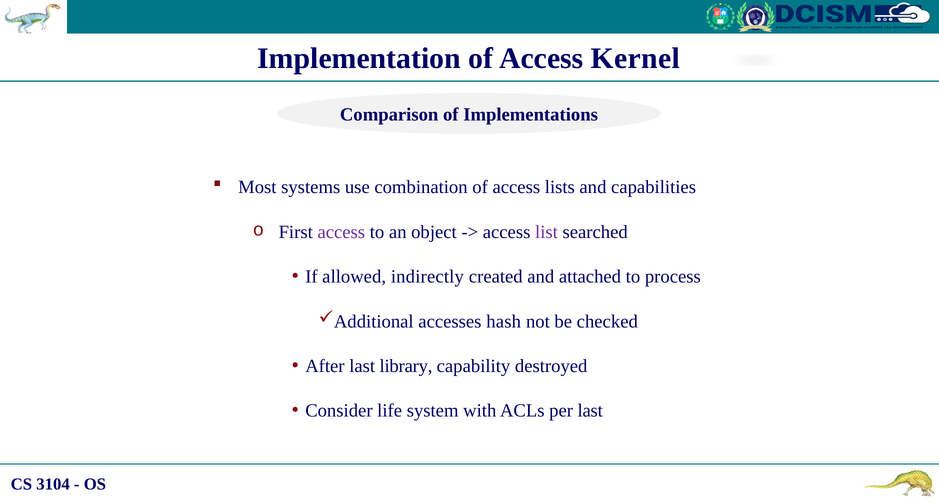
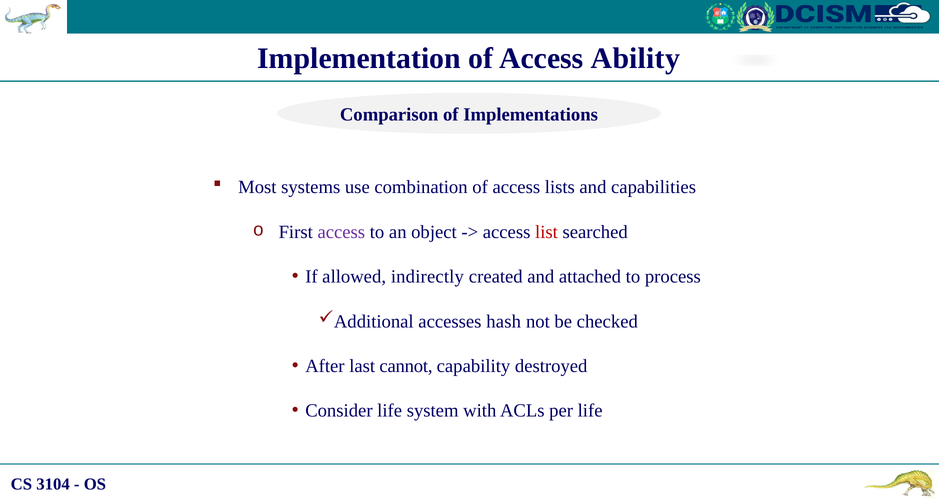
Kernel: Kernel -> Ability (635, 58)
list colour: purple -> red (546, 232)
library: library -> cannot (406, 366)
per last: last -> life (590, 411)
